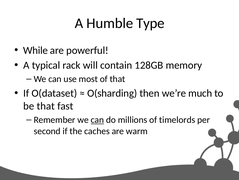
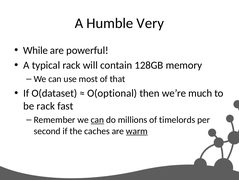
Type: Type -> Very (150, 23)
O(sharding: O(sharding -> O(optional (112, 93)
be that: that -> rack (46, 106)
warm underline: none -> present (137, 131)
